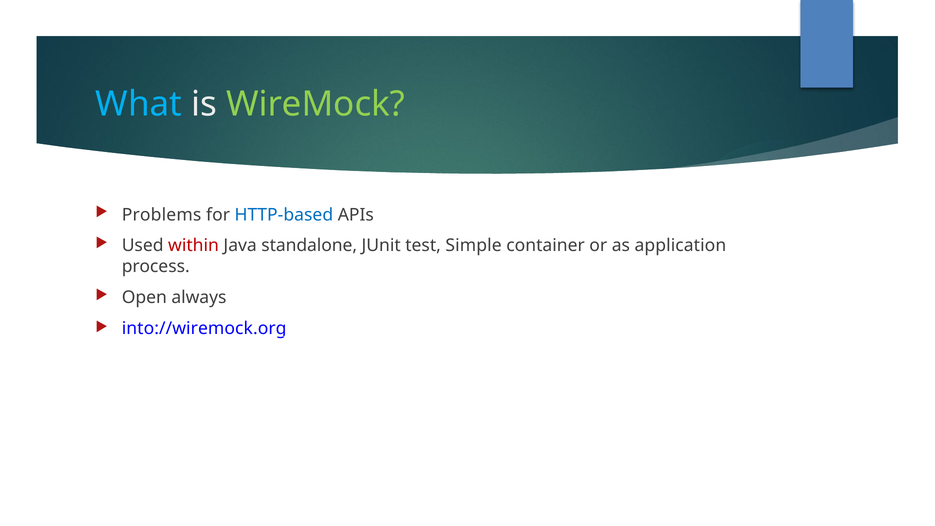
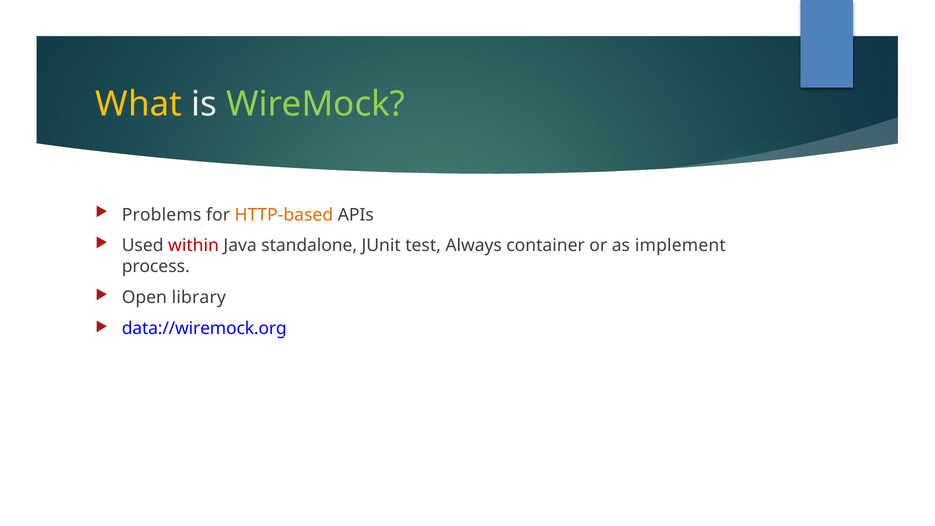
What colour: light blue -> yellow (139, 104)
HTTP-based colour: blue -> orange (284, 215)
Simple: Simple -> Always (474, 246)
application: application -> implement (680, 246)
always: always -> library (199, 297)
into://wiremock.org: into://wiremock.org -> data://wiremock.org (204, 328)
